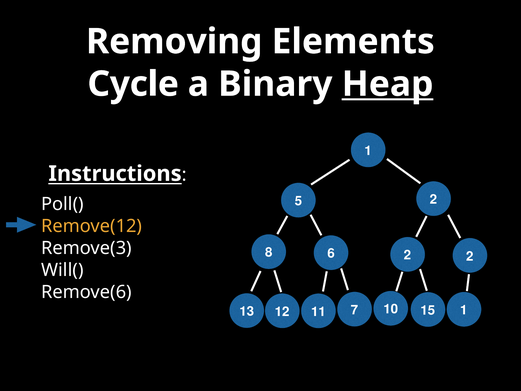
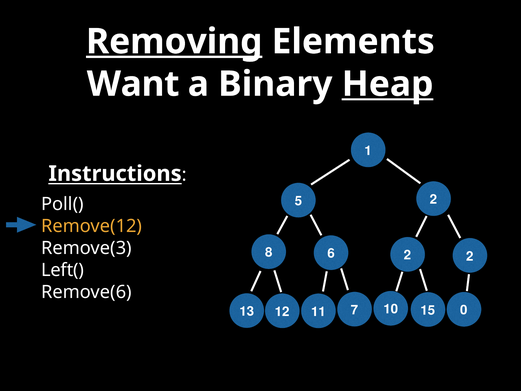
Removing underline: none -> present (174, 42)
Cycle: Cycle -> Want (133, 84)
Will(: Will( -> Left( (62, 270)
15 1: 1 -> 0 (464, 310)
